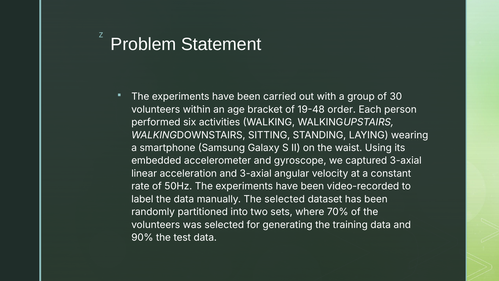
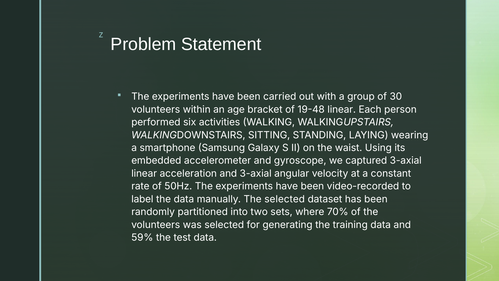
19-48 order: order -> linear (342, 109)
90%: 90% -> 59% (142, 237)
